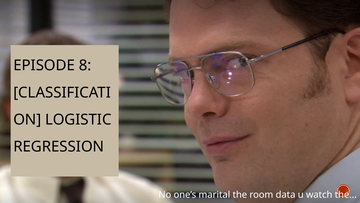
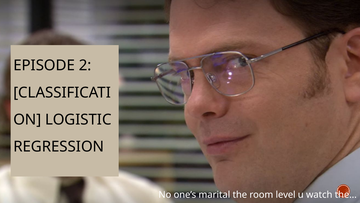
8: 8 -> 2 (85, 65)
data: data -> level (286, 194)
